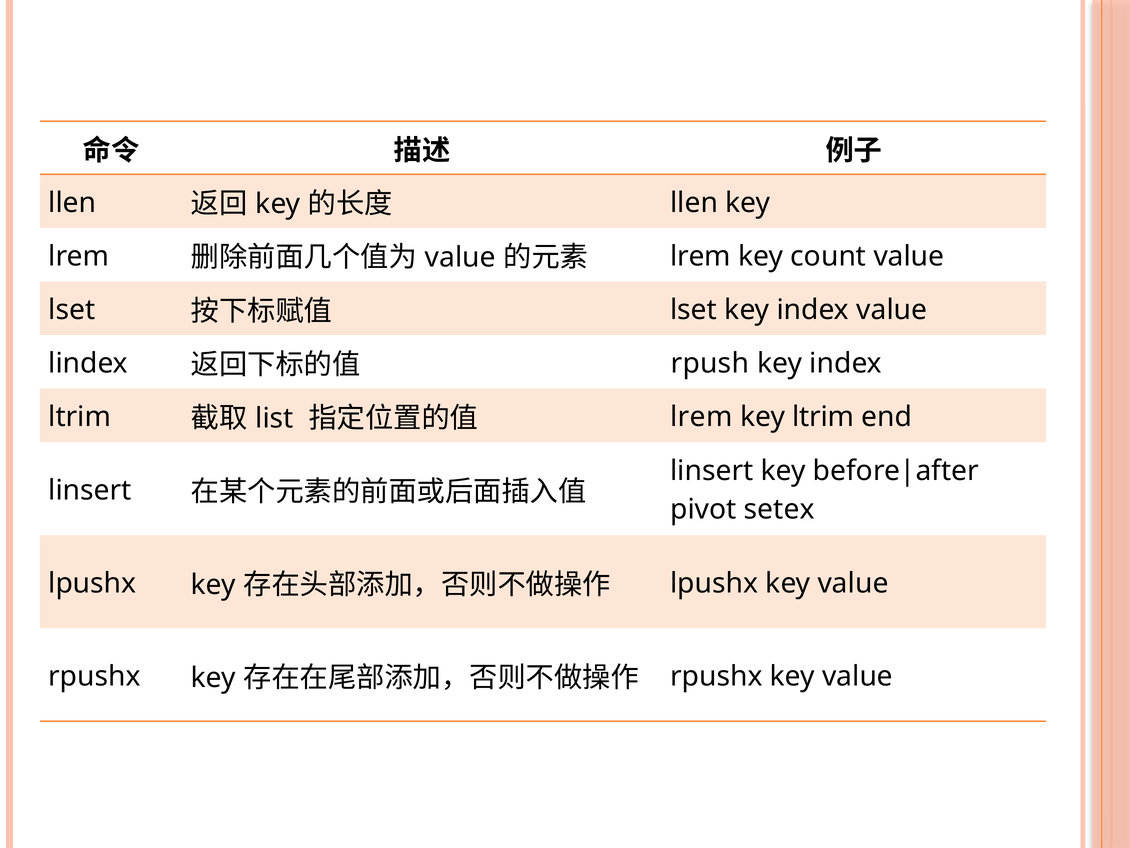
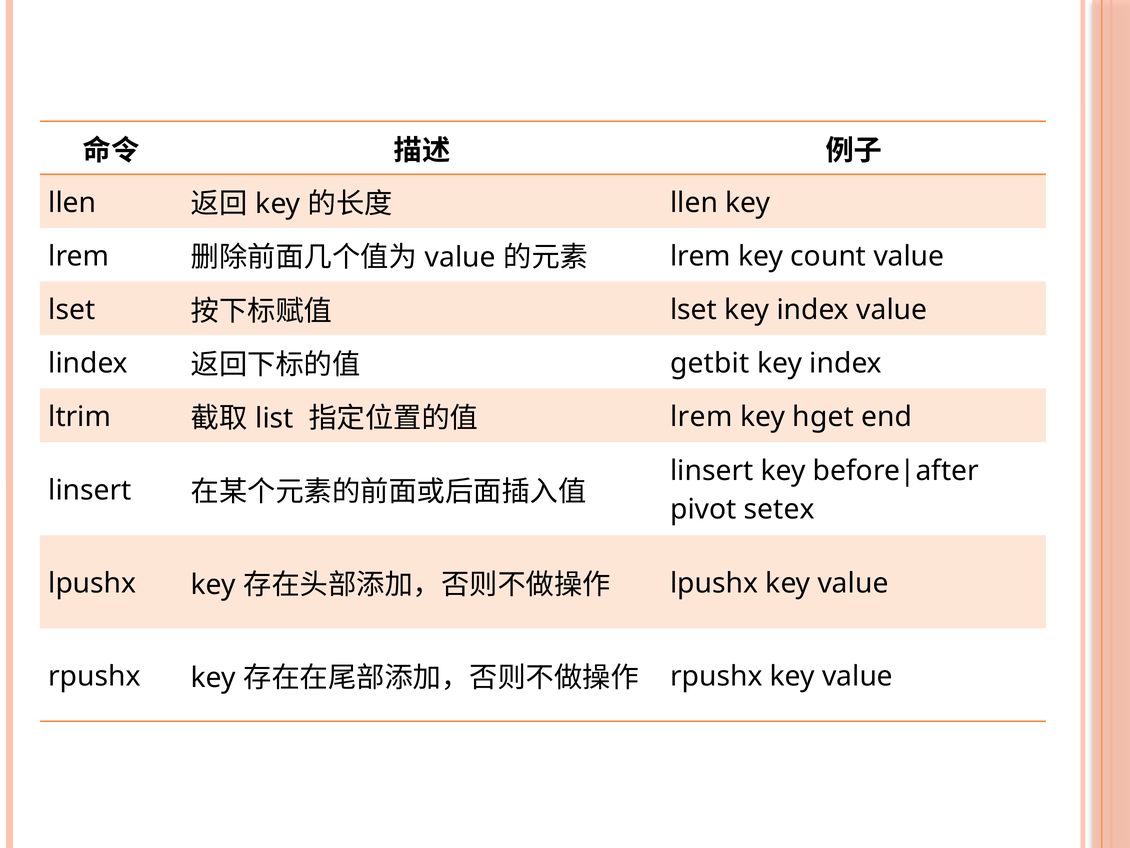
rpush: rpush -> getbit (710, 363)
key ltrim: ltrim -> hget (823, 417)
